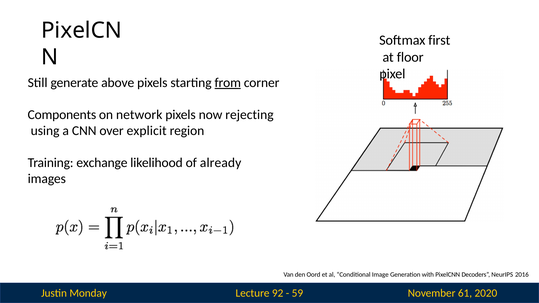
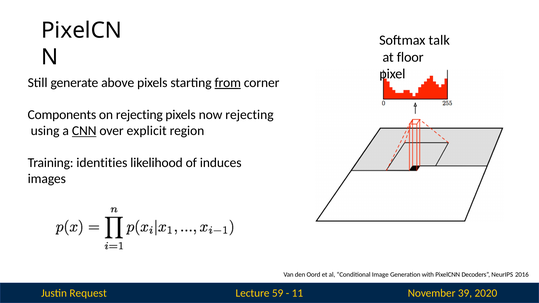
first: first -> talk (439, 40)
on network: network -> rejecting (139, 115)
CNN underline: none -> present (84, 131)
exchange: exchange -> identities (102, 163)
already: already -> induces (221, 163)
Monday: Monday -> Request (88, 293)
92: 92 -> 59 (278, 293)
59: 59 -> 11 (297, 293)
61: 61 -> 39 (465, 293)
